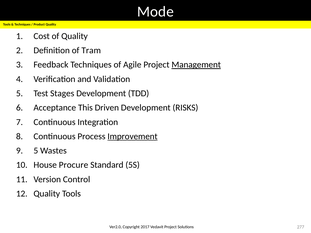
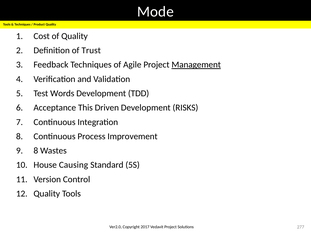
Tram: Tram -> Trust (91, 50)
Stages: Stages -> Words (62, 93)
Improvement underline: present -> none (133, 137)
5: 5 -> 8 (36, 151)
Procure: Procure -> Causing (74, 165)
